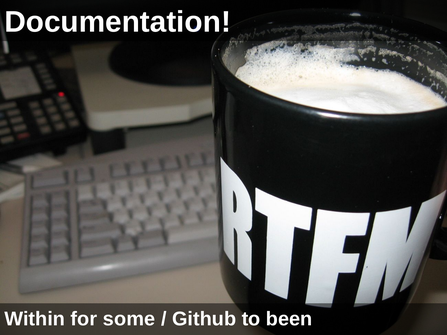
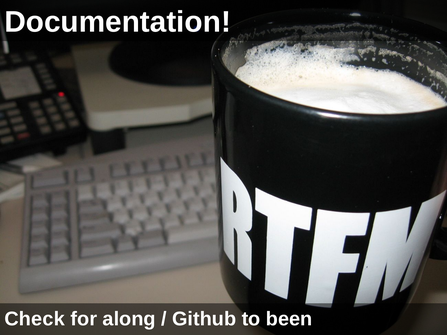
Within: Within -> Check (35, 319)
some: some -> along (129, 319)
